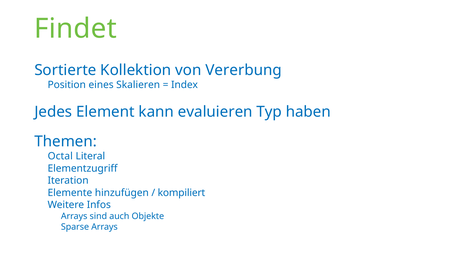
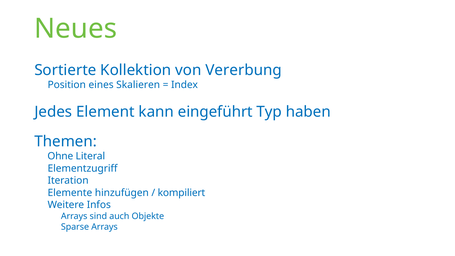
Findet: Findet -> Neues (76, 29)
evaluieren: evaluieren -> eingeführt (215, 112)
Octal: Octal -> Ohne (60, 156)
